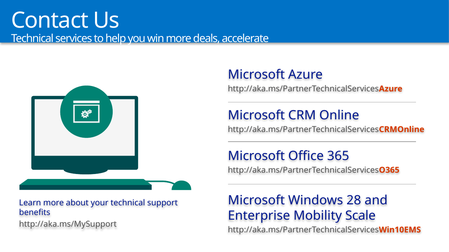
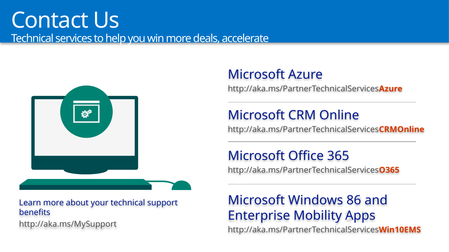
28: 28 -> 86 (354, 201)
Scale: Scale -> Apps (360, 216)
